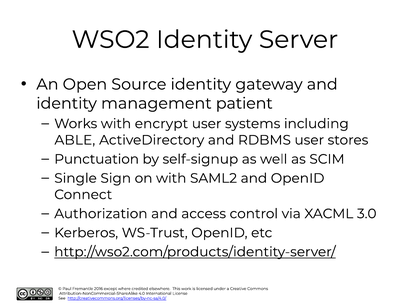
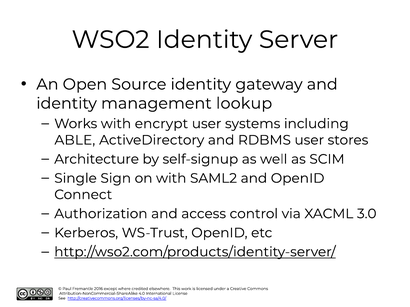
patient: patient -> lookup (244, 104)
Punctuation: Punctuation -> Architecture (97, 159)
